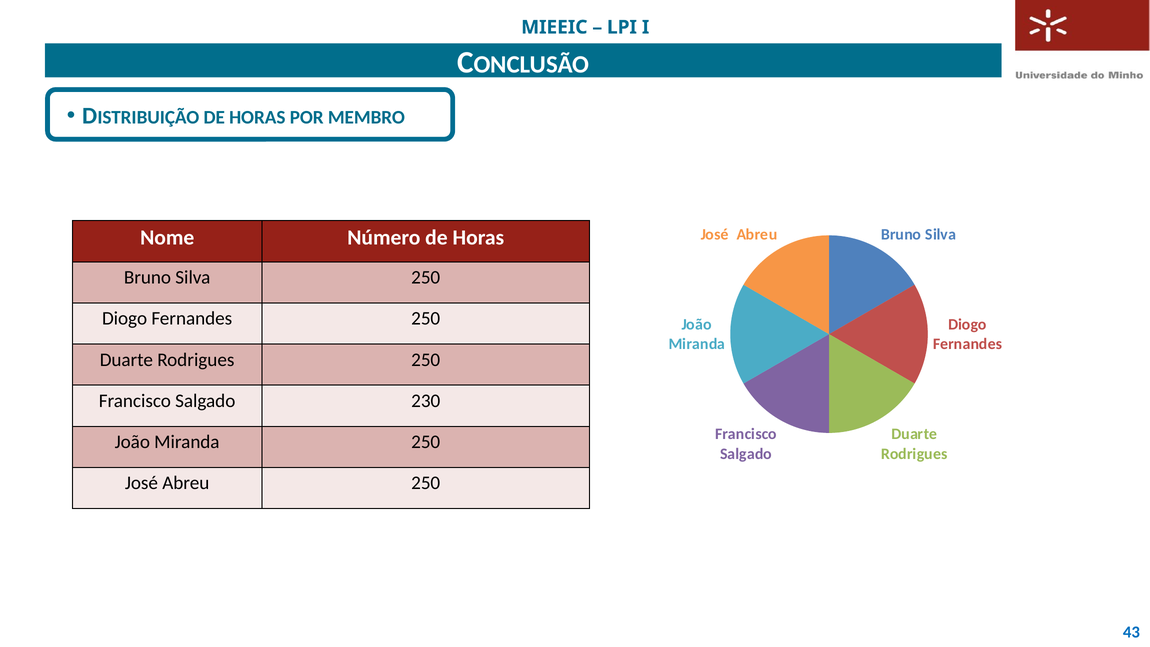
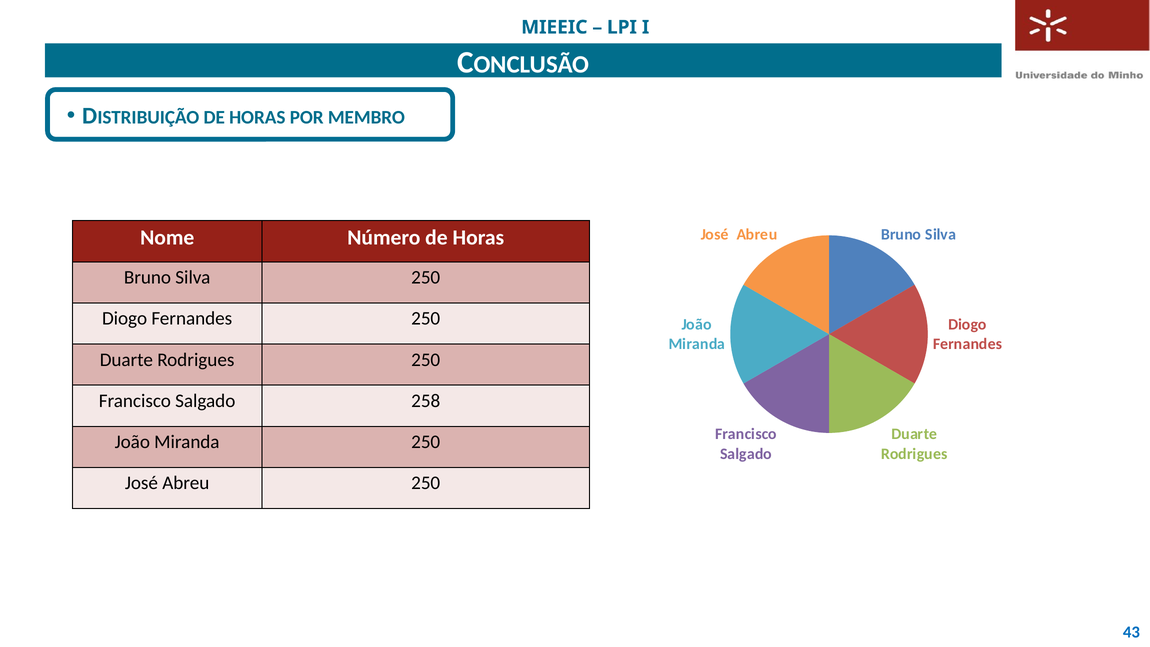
230: 230 -> 258 (426, 401)
